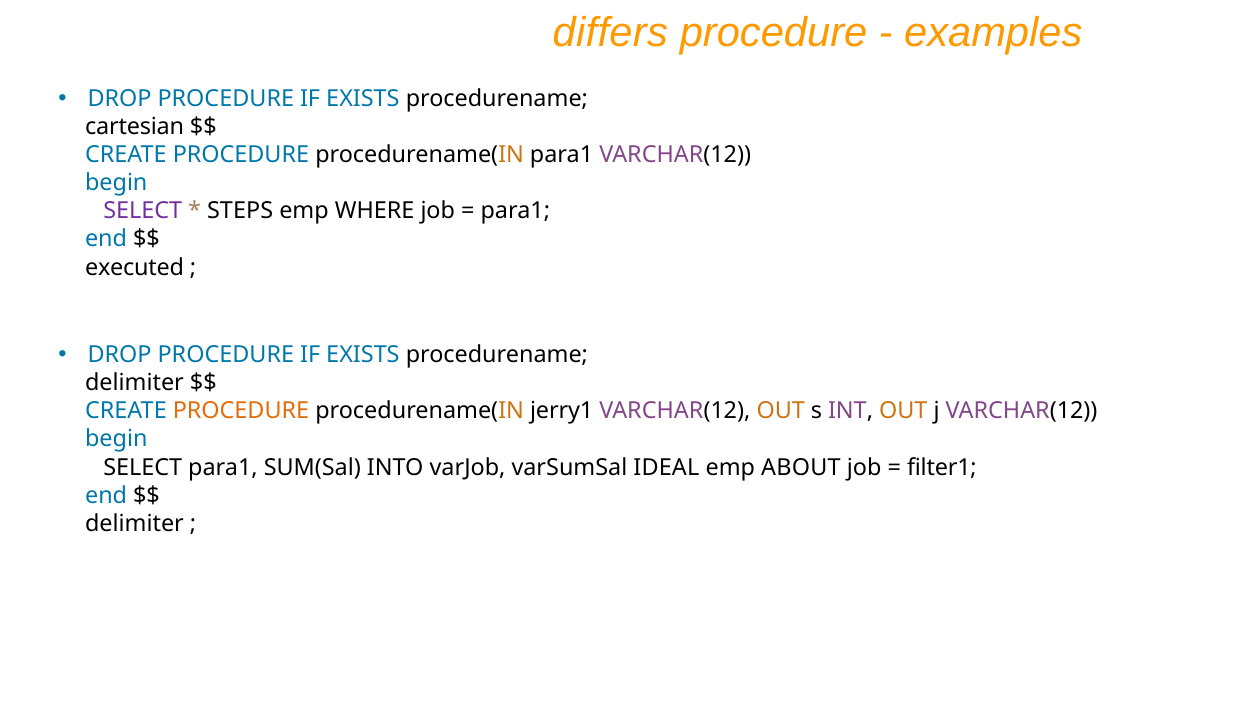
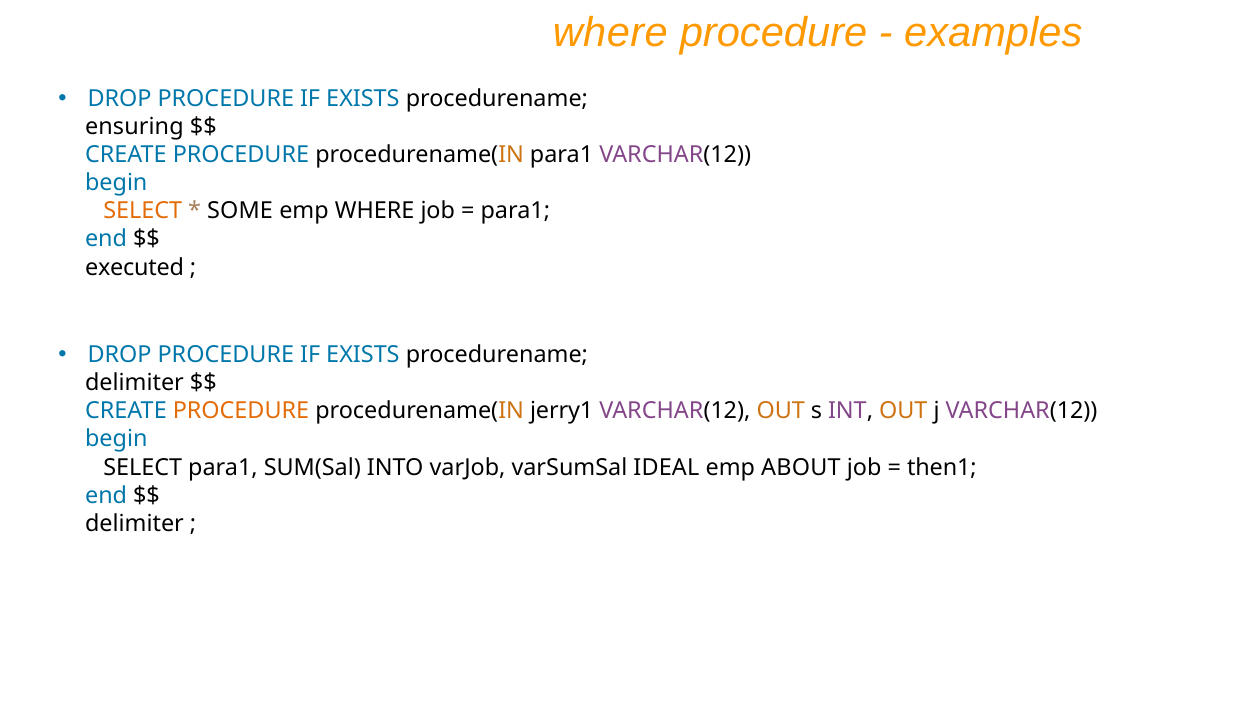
differs: differs -> where (610, 32)
cartesian: cartesian -> ensuring (134, 127)
SELECT colour: purple -> orange (143, 211)
STEPS: STEPS -> SOME (240, 211)
filter1: filter1 -> then1 (942, 467)
